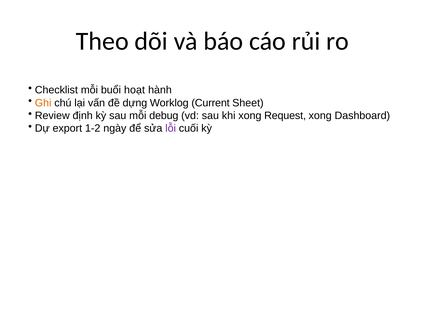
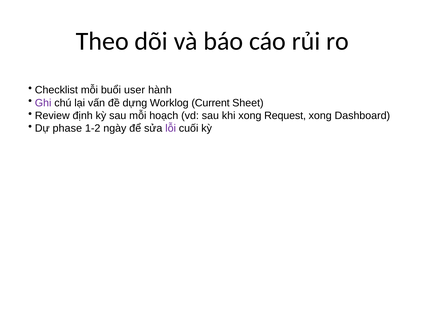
hoạt: hoạt -> user (135, 90)
Ghi colour: orange -> purple (43, 103)
debug: debug -> hoạch (164, 116)
export: export -> phase (67, 128)
